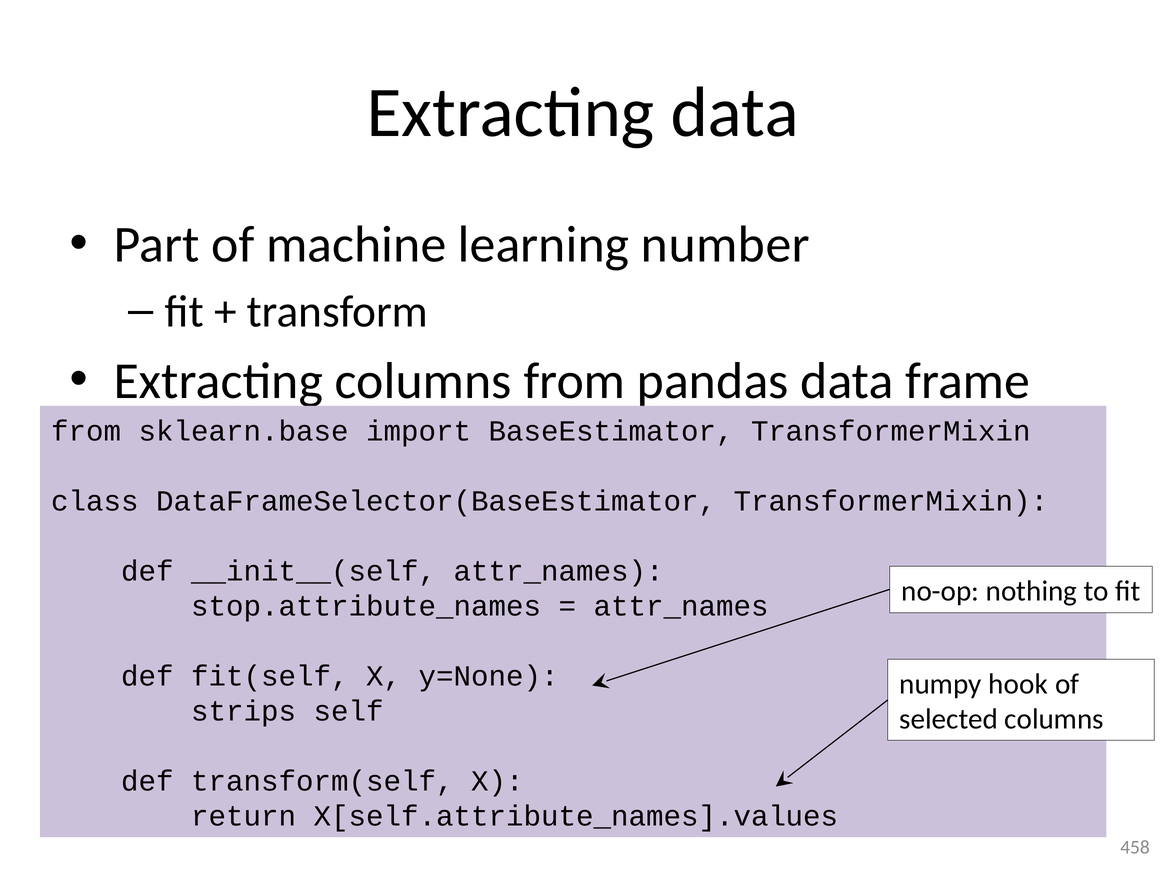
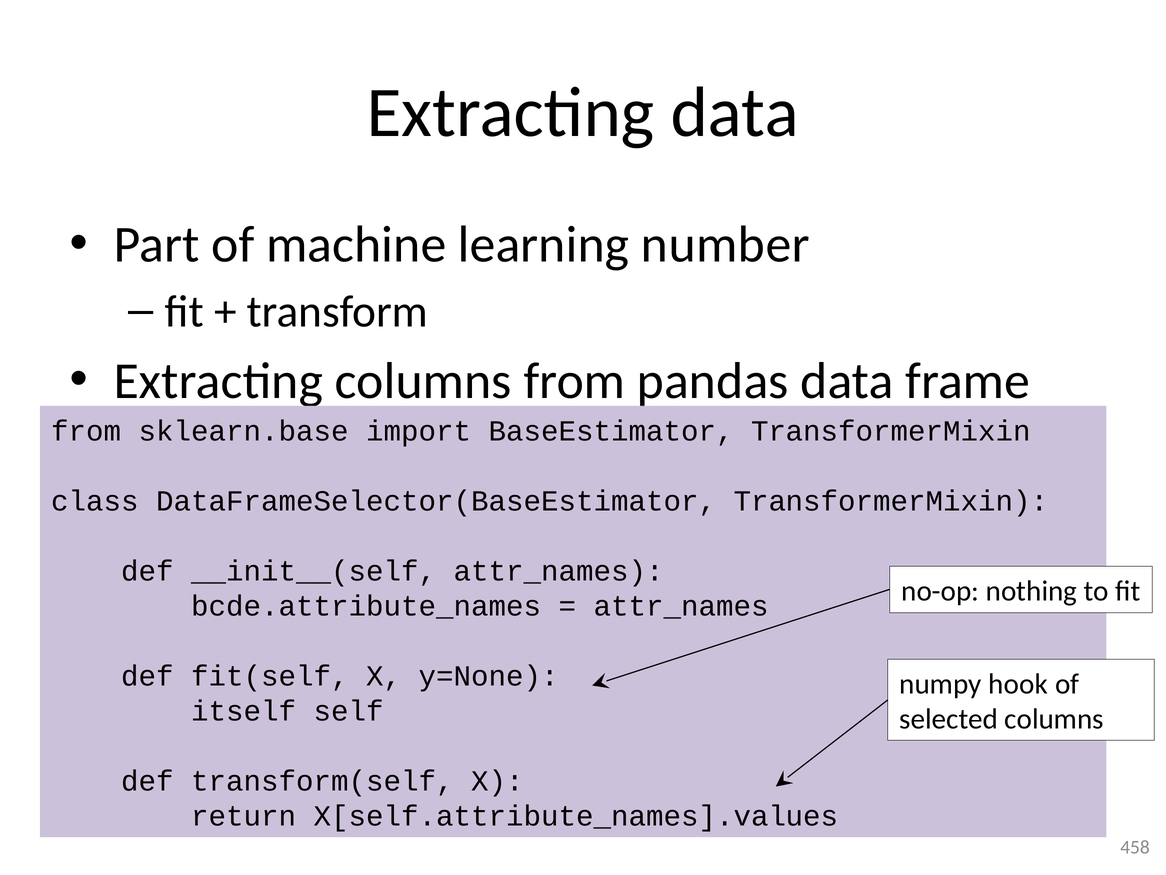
stop.attribute_names: stop.attribute_names -> bcde.attribute_names (366, 606)
strips: strips -> itself (244, 711)
